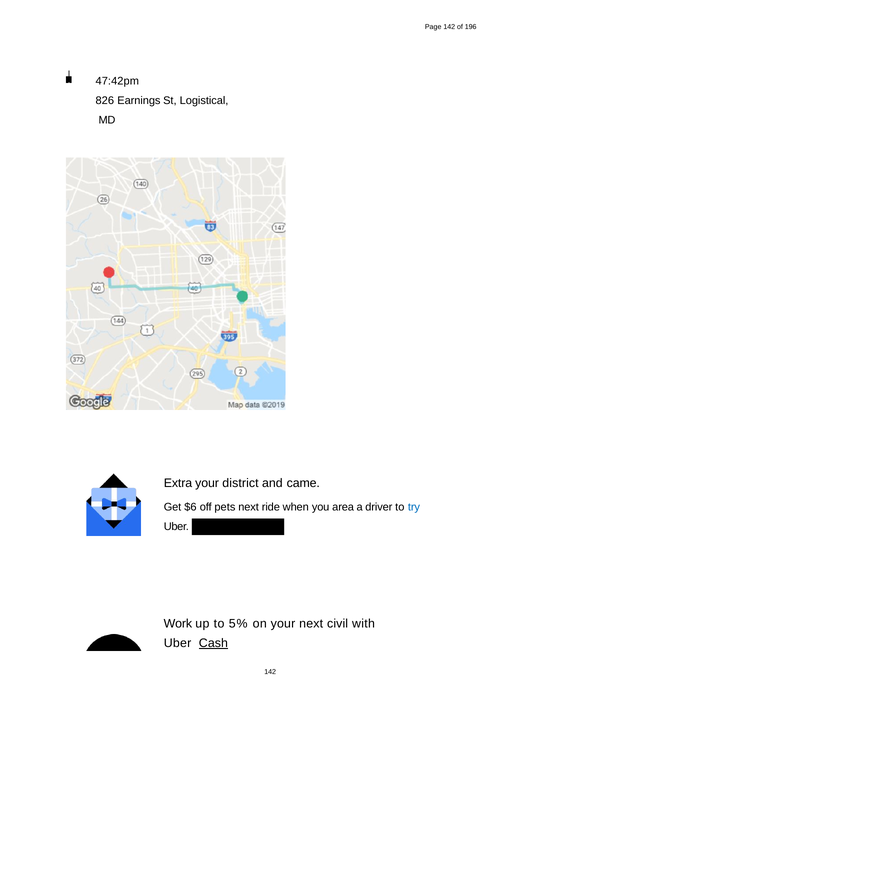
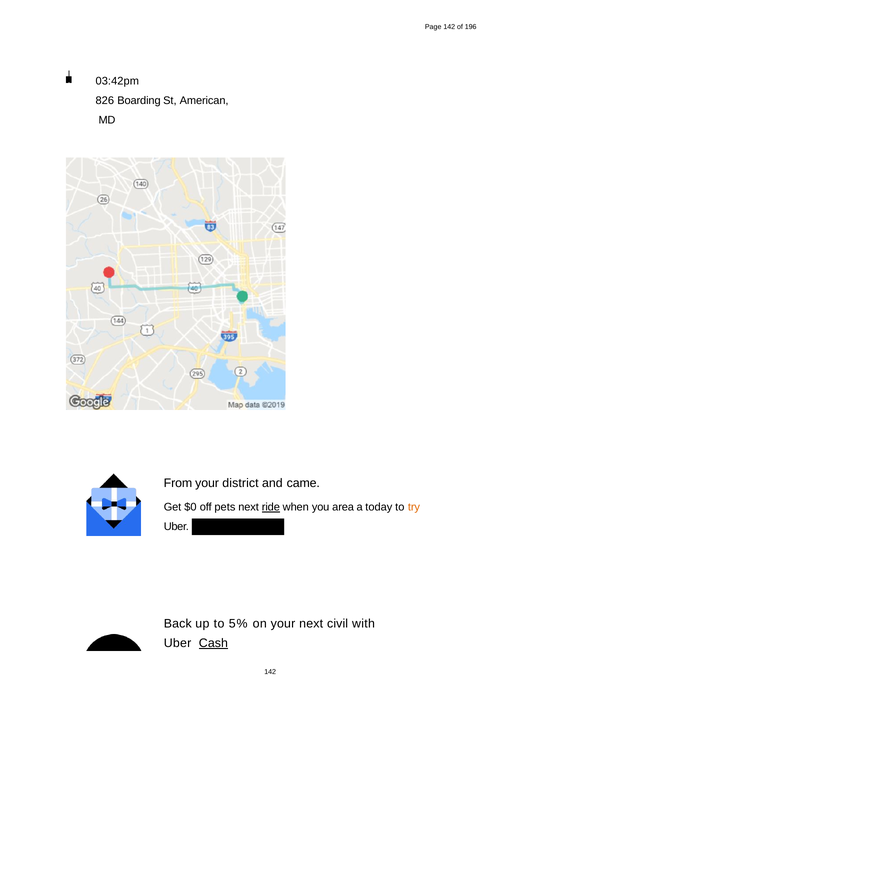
47:42pm: 47:42pm -> 03:42pm (117, 81)
Earnings: Earnings -> Boarding (139, 101)
Logistical: Logistical -> American (204, 101)
Extra: Extra -> From (178, 483)
$6: $6 -> $0 (190, 508)
ride underline: none -> present (271, 508)
driver: driver -> today (379, 508)
try colour: blue -> orange (414, 508)
Work: Work -> Back (178, 624)
